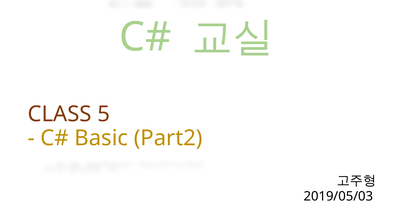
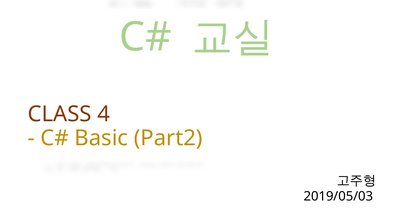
5: 5 -> 4 (104, 114)
